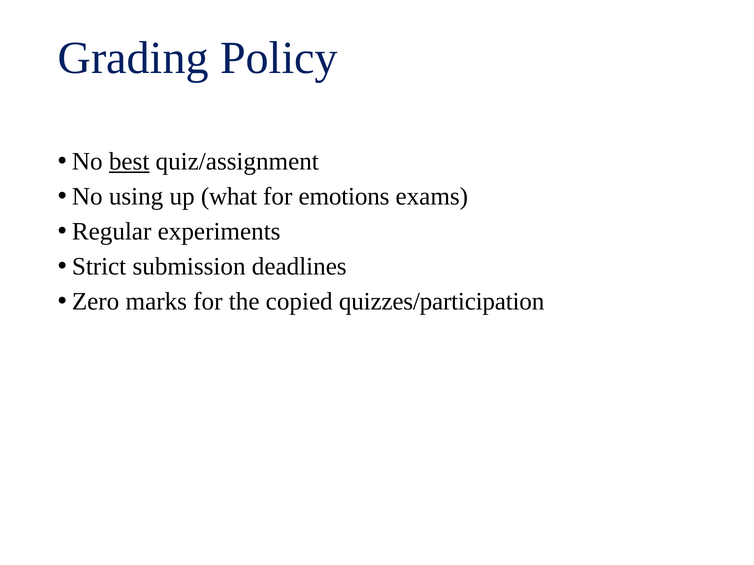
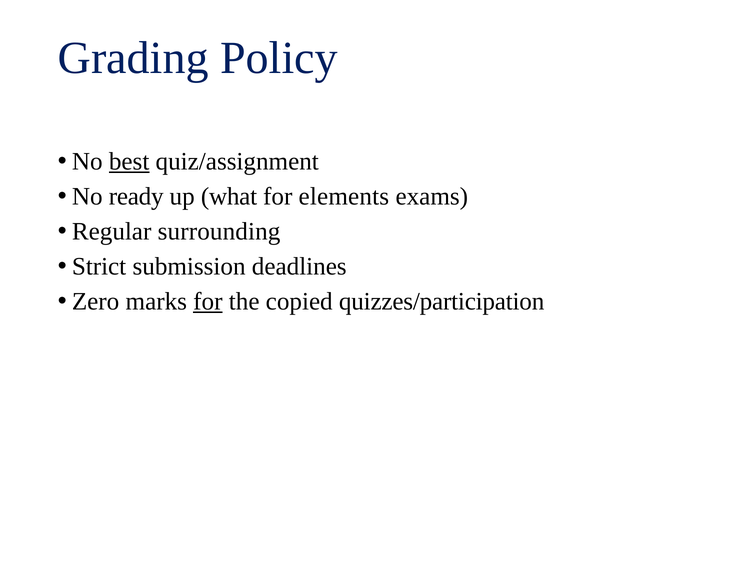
using: using -> ready (136, 197)
emotions: emotions -> elements (344, 197)
experiments: experiments -> surrounding (219, 232)
for underline: none -> present (208, 302)
